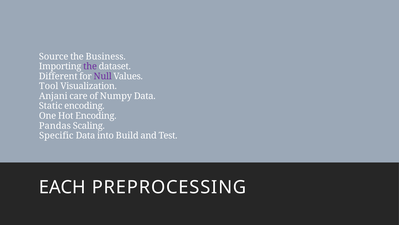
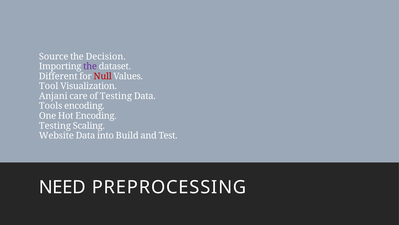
Business: Business -> Decision (106, 56)
Null colour: purple -> red (103, 76)
of Numpy: Numpy -> Testing (116, 96)
Static: Static -> Tools (51, 106)
Pandas: Pandas -> Testing (55, 125)
Specific: Specific -> Website (56, 135)
EACH: EACH -> NEED (62, 187)
